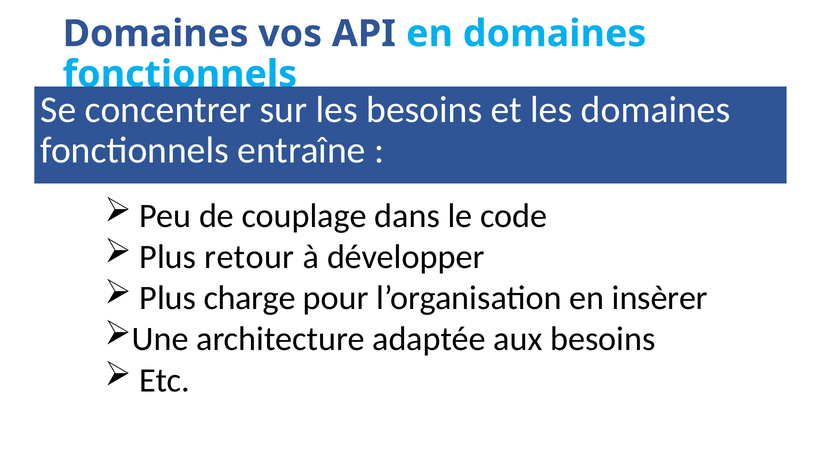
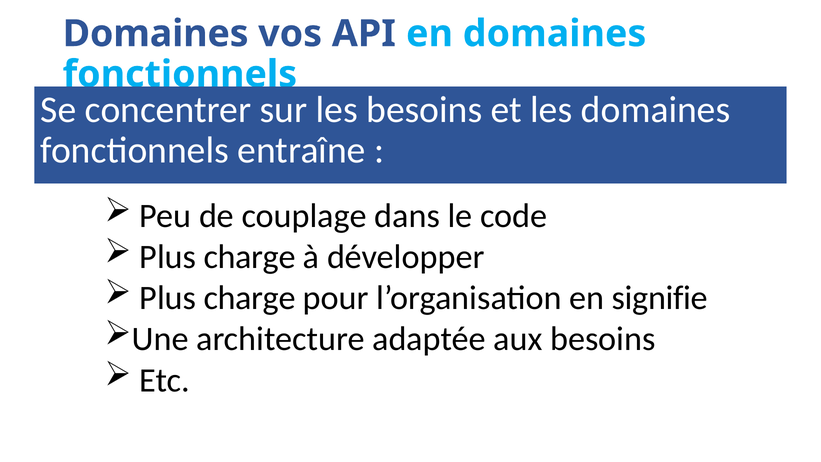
retour: retour -> charge (250, 257)
insèrer: insèrer -> signifie (660, 298)
